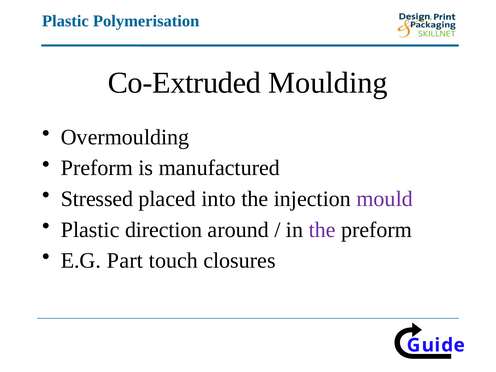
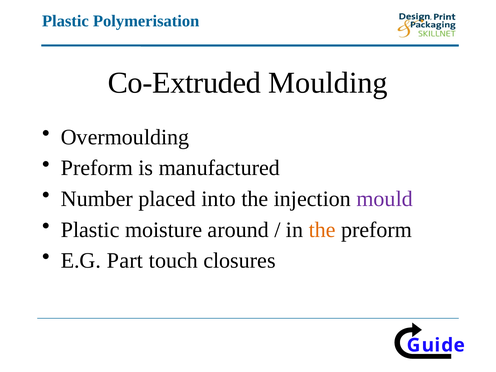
Stressed: Stressed -> Number (97, 199)
direction: direction -> moisture (164, 230)
the colour: purple -> orange (322, 230)
